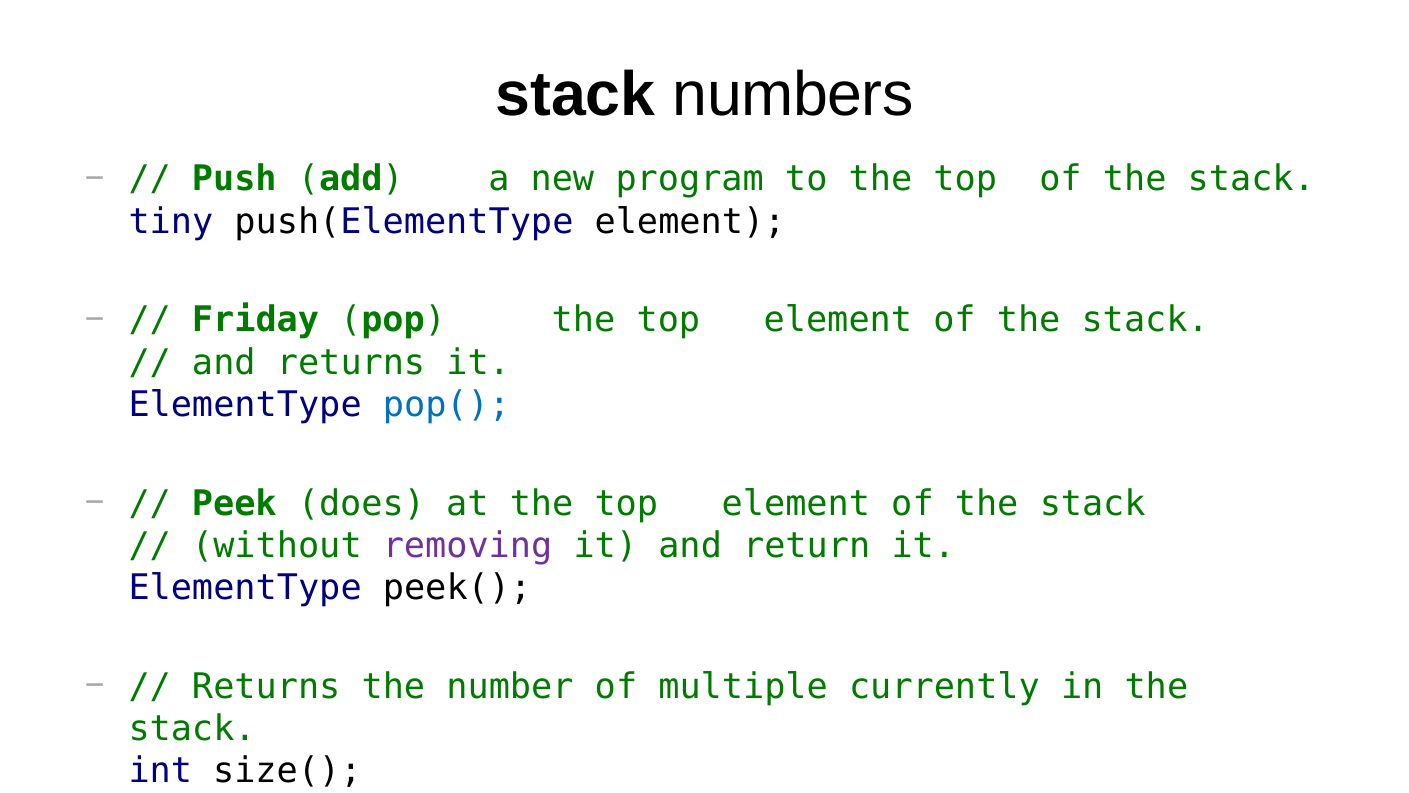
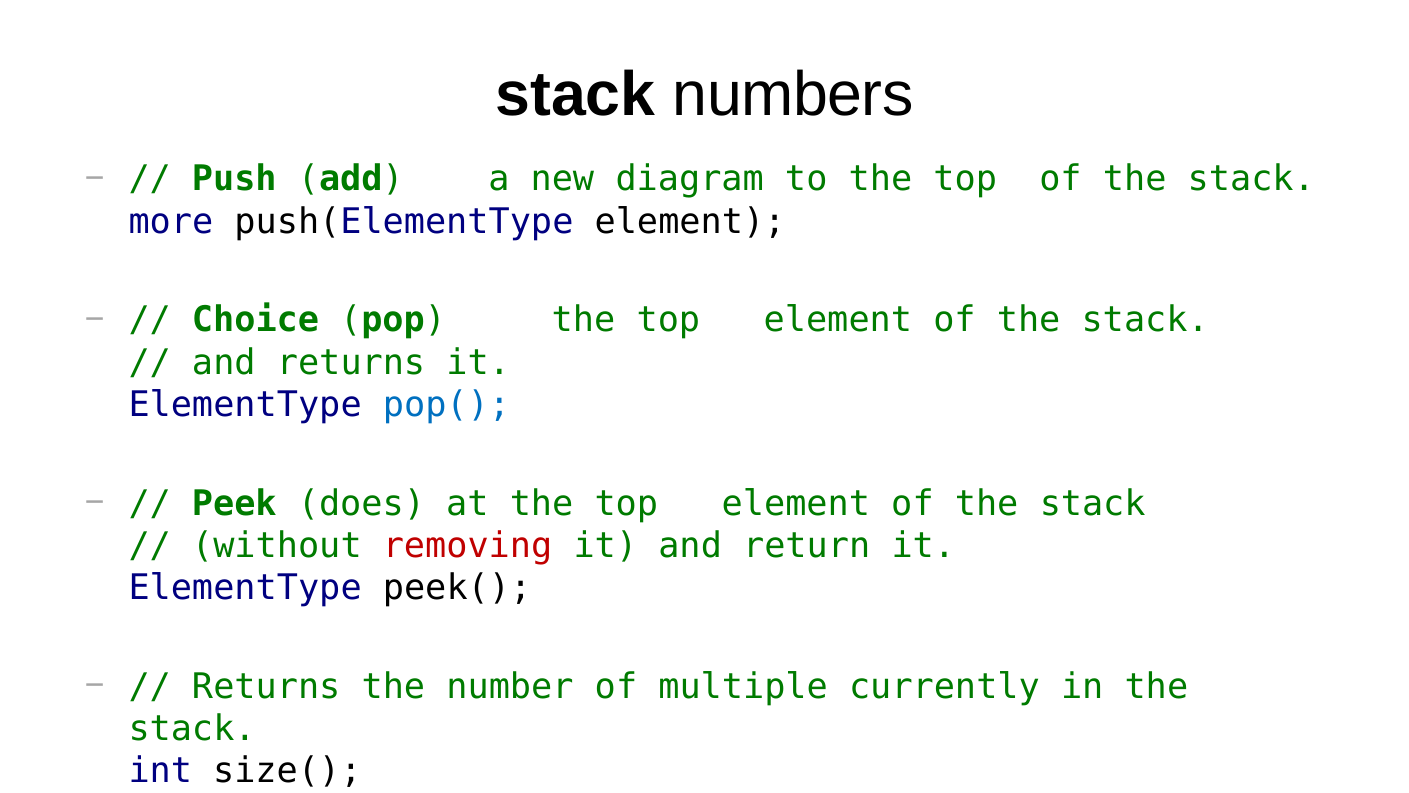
program: program -> diagram (690, 179)
tiny: tiny -> more (171, 221)
Friday: Friday -> Choice (256, 320)
removing colour: purple -> red (468, 545)
